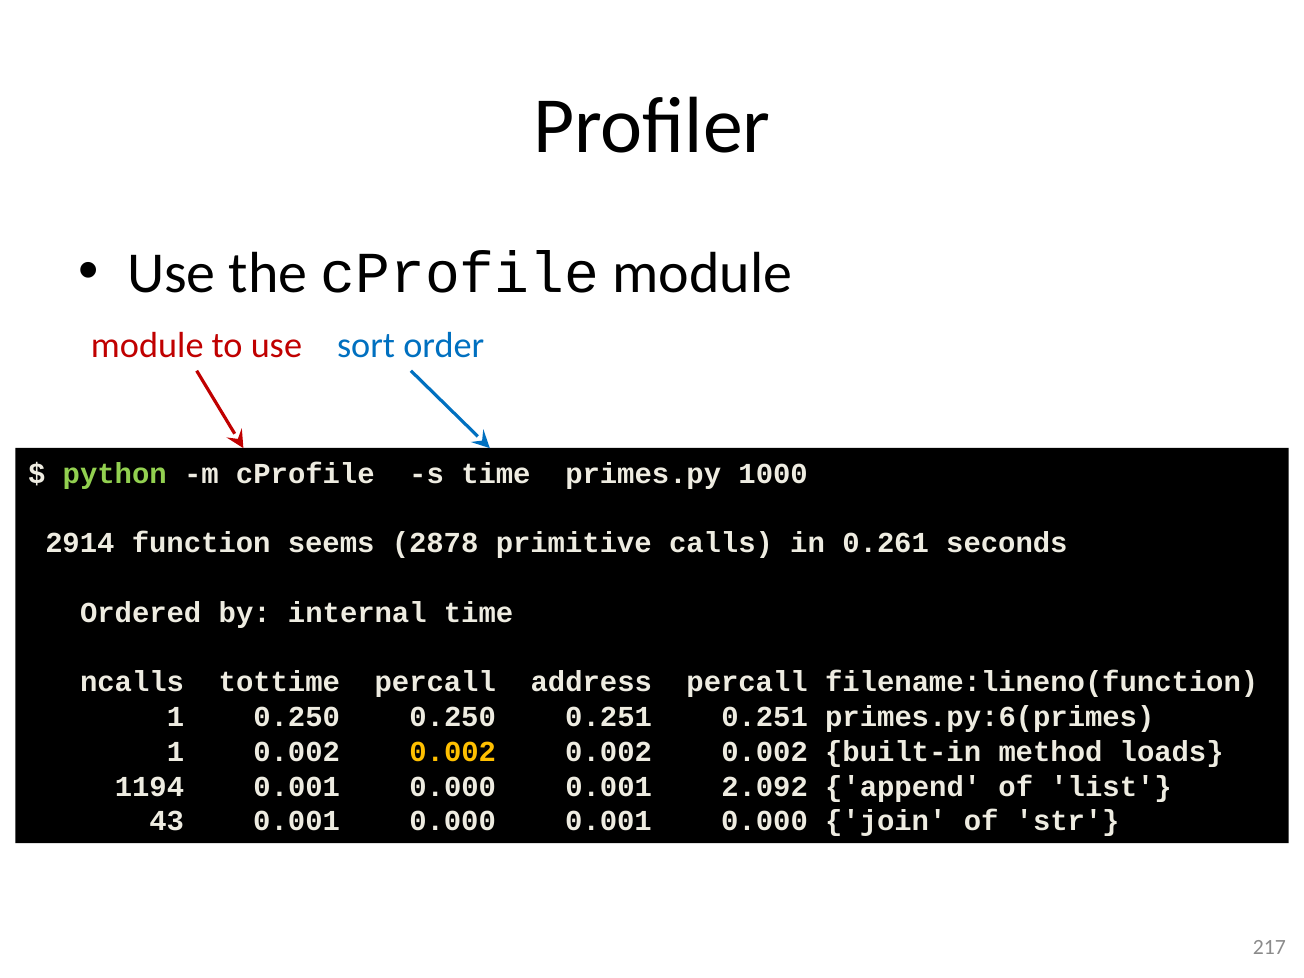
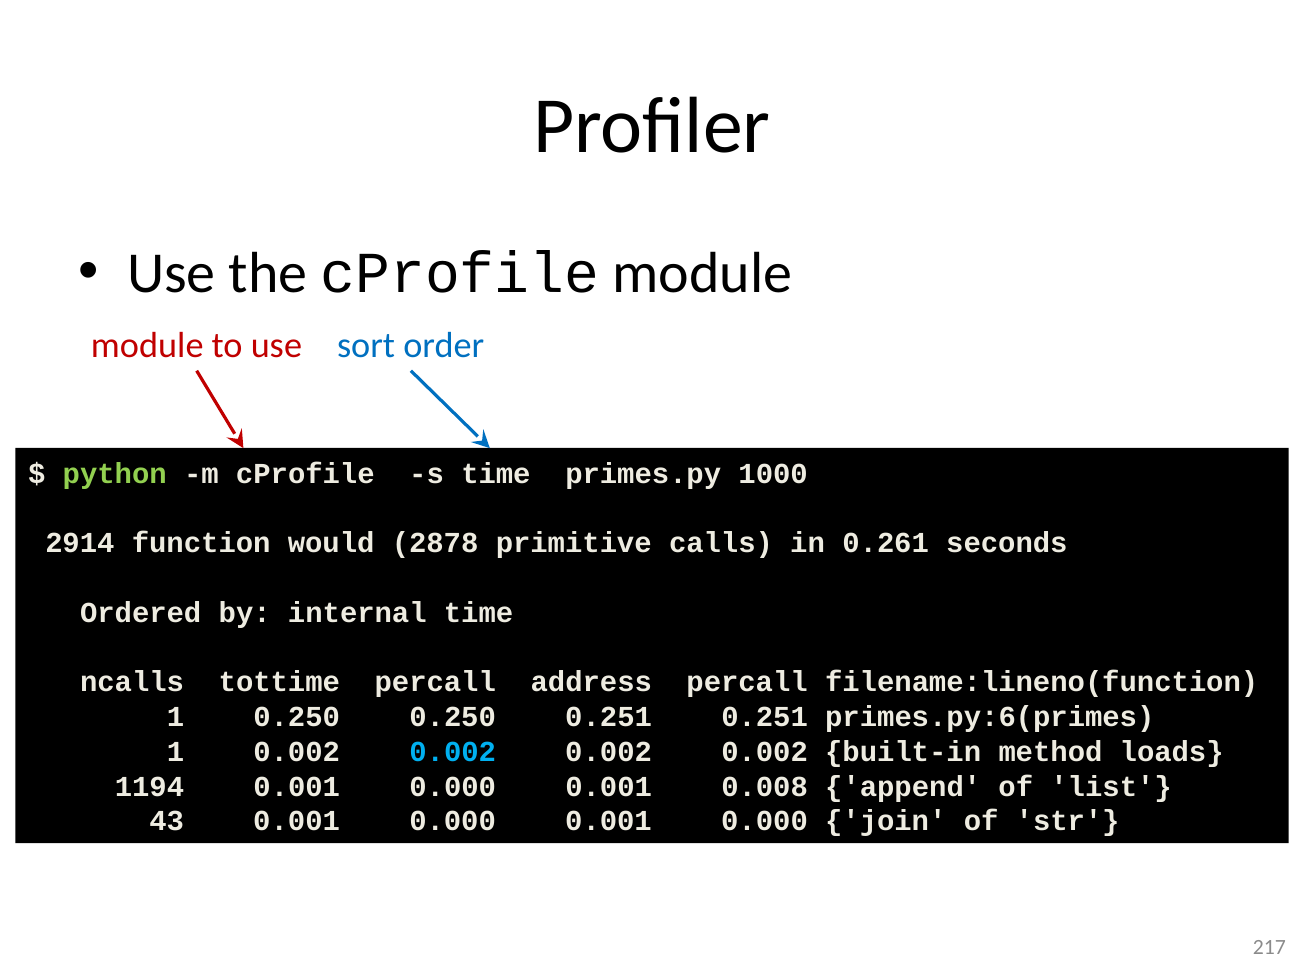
seems: seems -> would (331, 543)
0.002 colour: yellow -> light blue (453, 752)
2.092: 2.092 -> 0.008 (765, 787)
